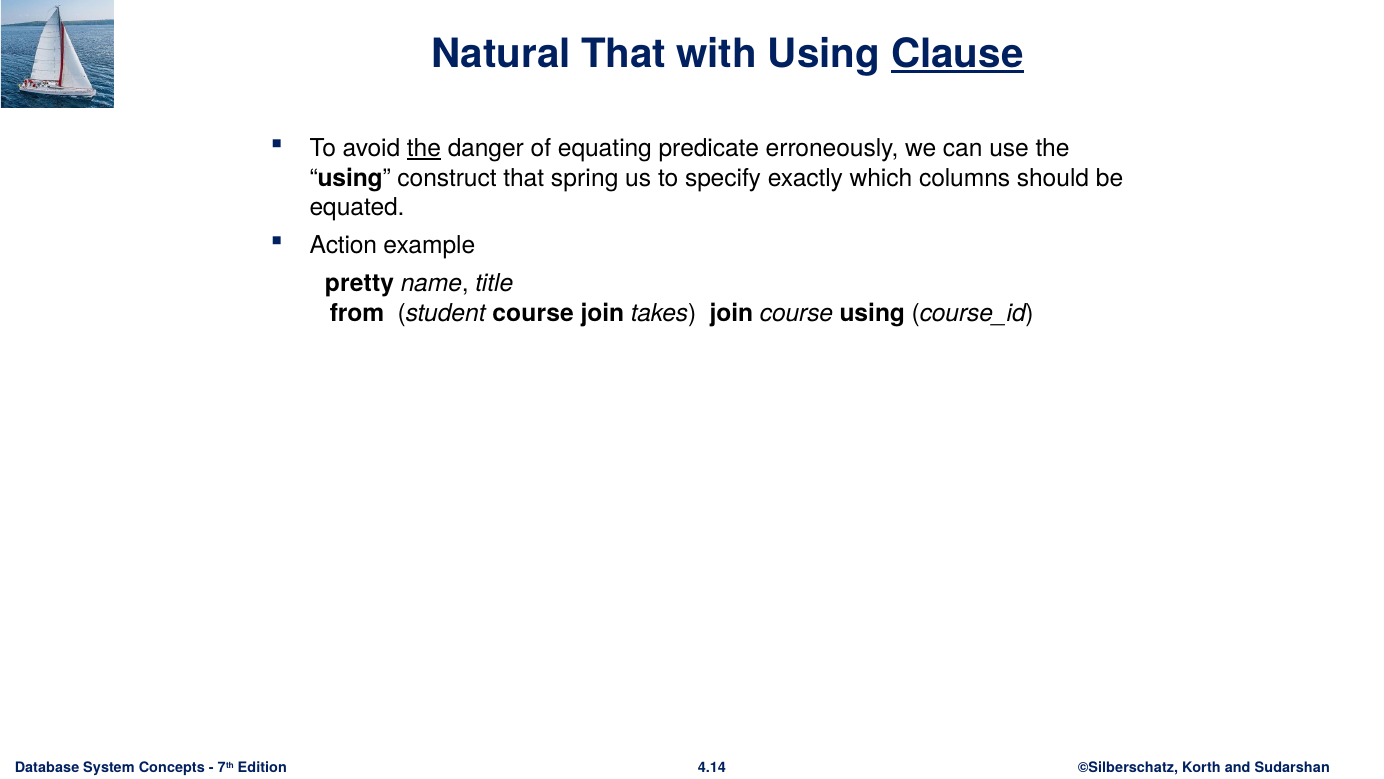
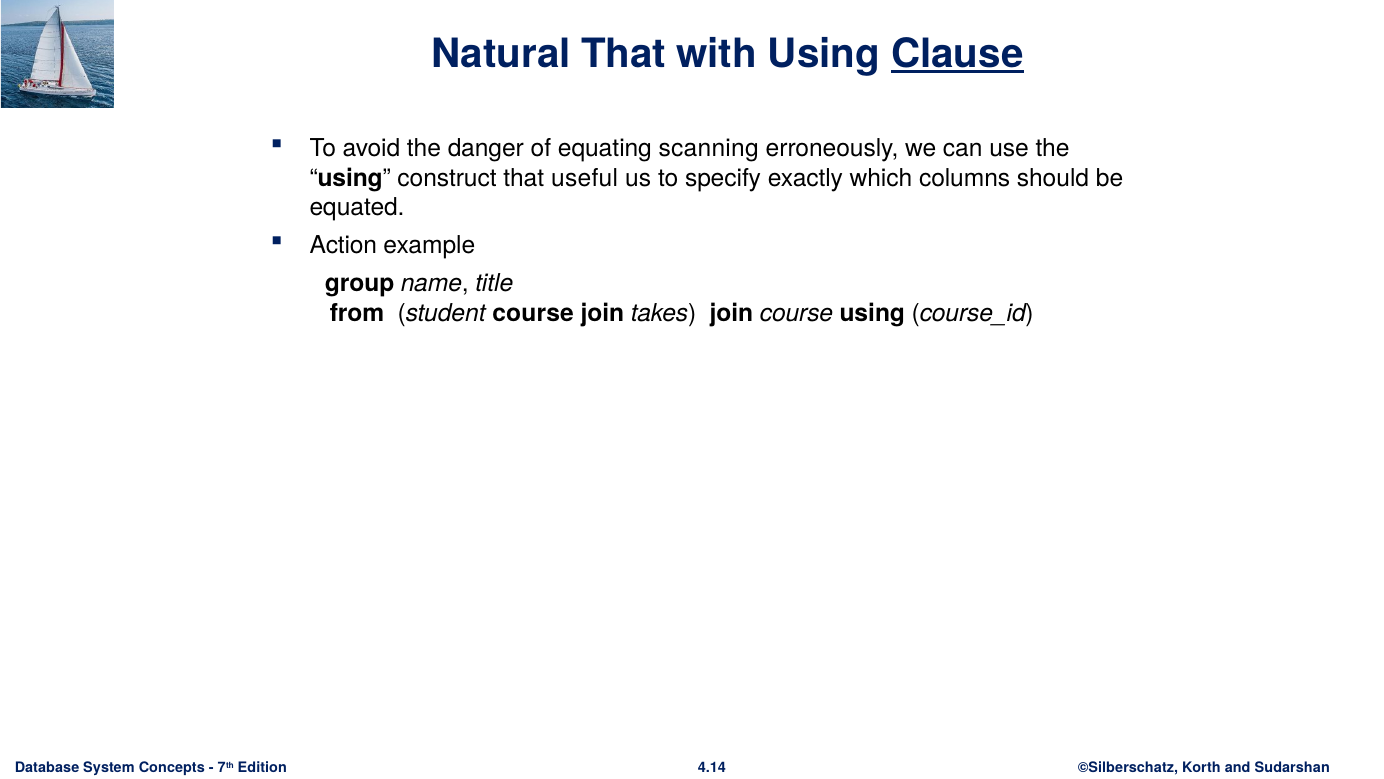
the underline: present -> none (424, 149)
predicate: predicate -> scanning (709, 149)
spring: spring -> useful (585, 178)
pretty: pretty -> group (360, 283)
